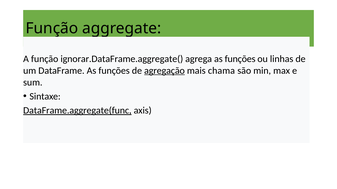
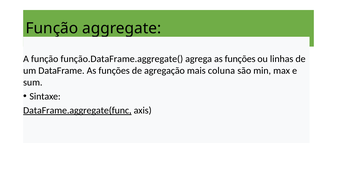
ignorar.DataFrame.aggregate(: ignorar.DataFrame.aggregate( -> função.DataFrame.aggregate( (122, 59)
agregação underline: present -> none (164, 71)
chama: chama -> coluna (221, 71)
